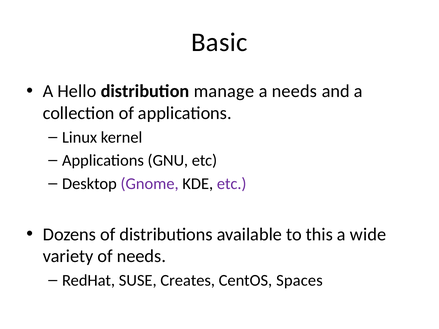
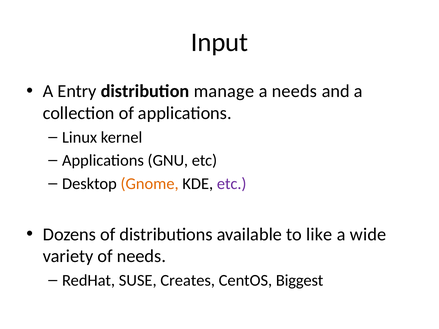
Basic: Basic -> Input (220, 42)
Hello: Hello -> Entry (77, 91)
Gnome colour: purple -> orange (150, 184)
this: this -> like (319, 235)
Spaces: Spaces -> Biggest (300, 281)
